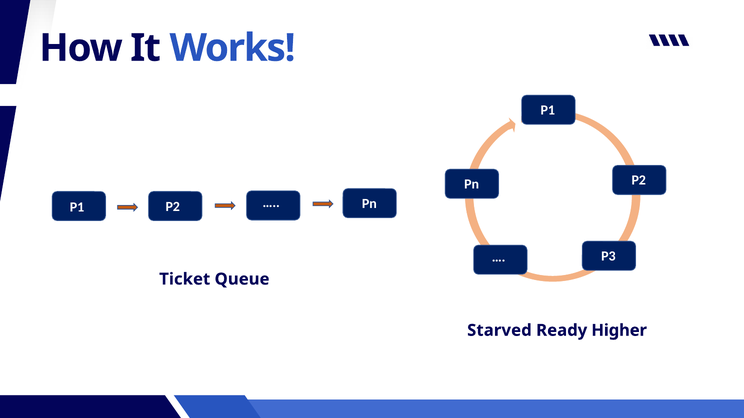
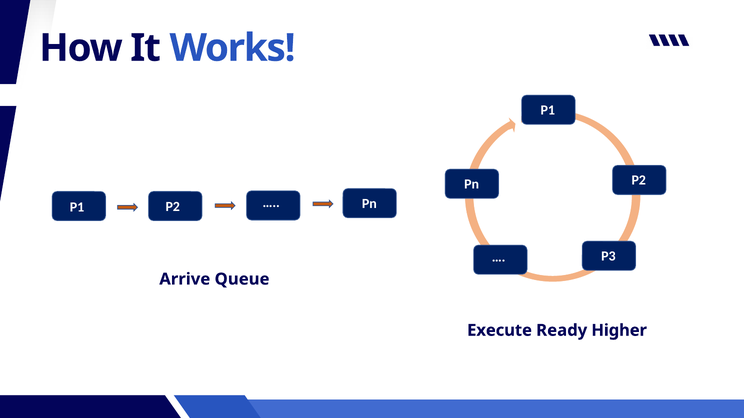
Ticket: Ticket -> Arrive (185, 279)
Starved: Starved -> Execute (500, 331)
